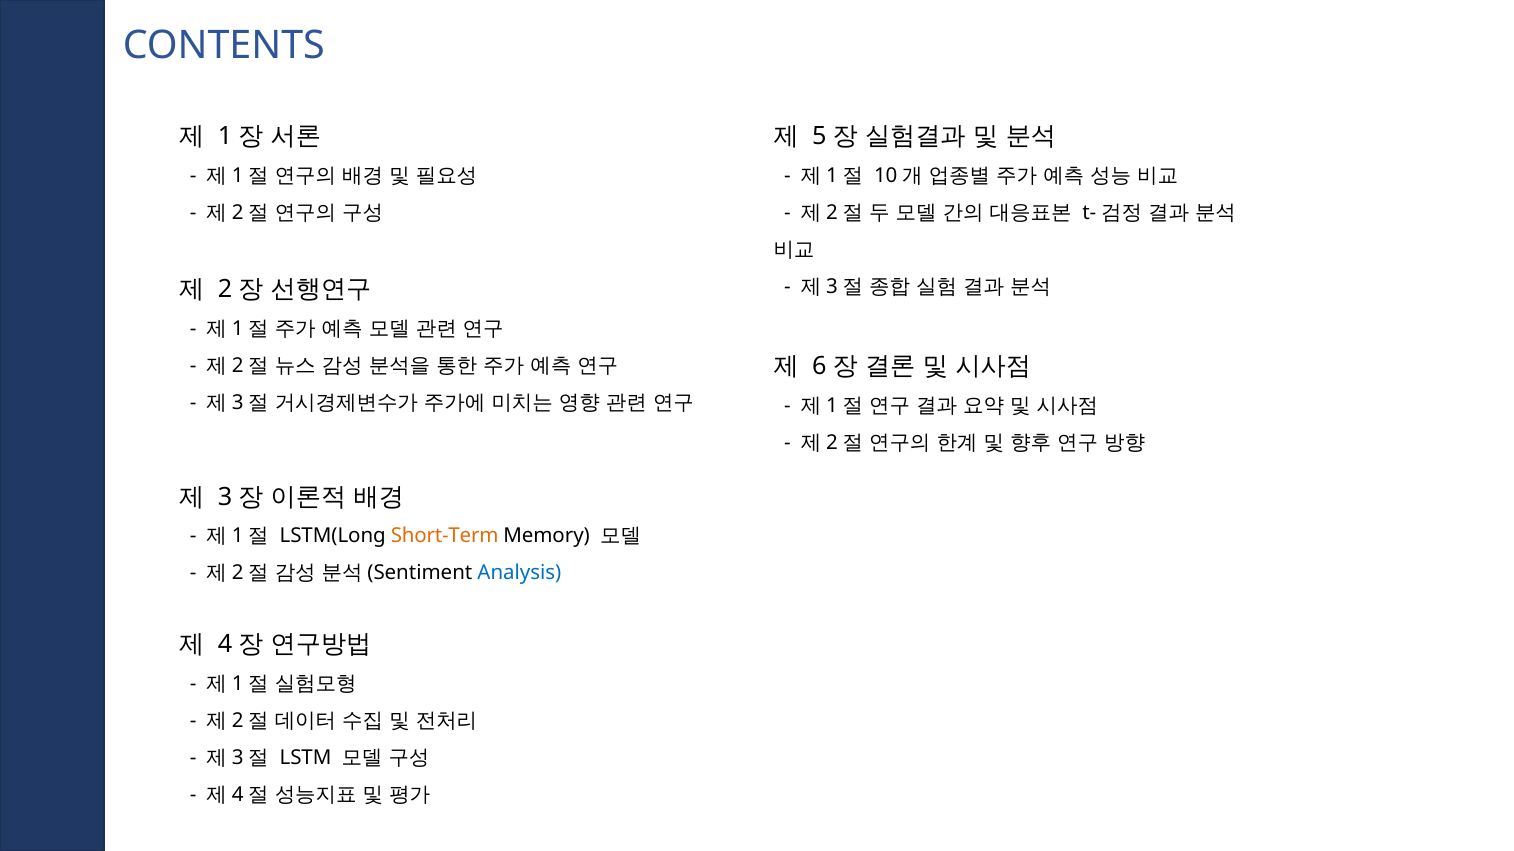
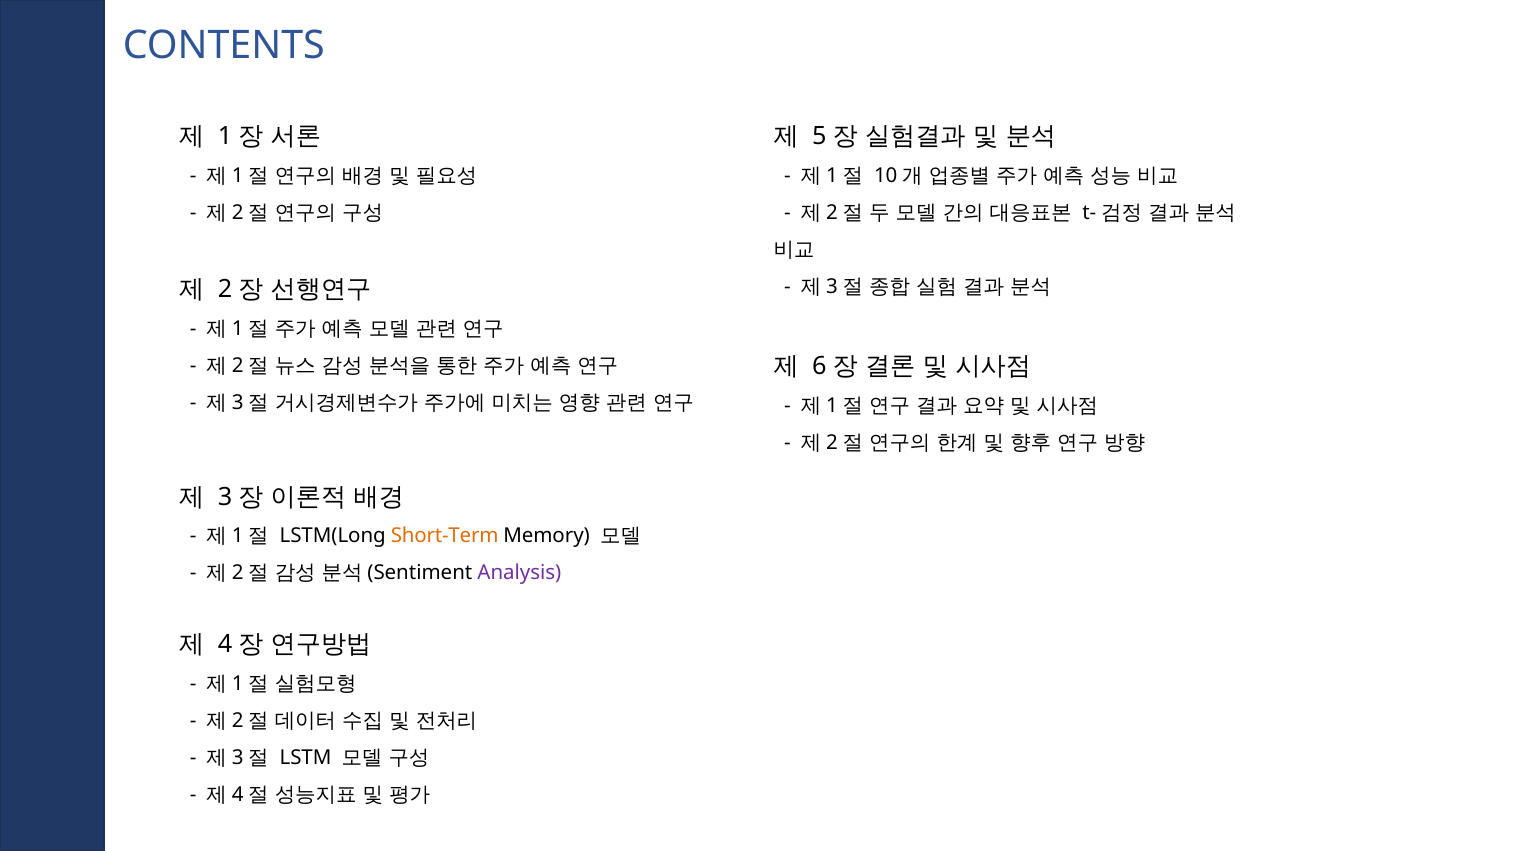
Analysis colour: blue -> purple (519, 573)
